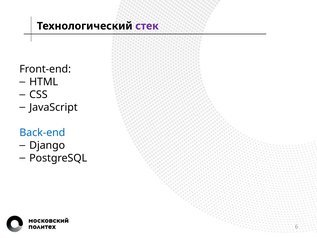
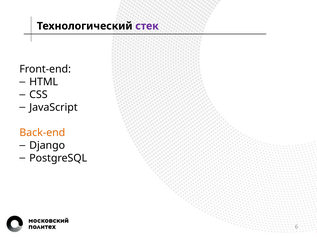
Back-end colour: blue -> orange (42, 133)
